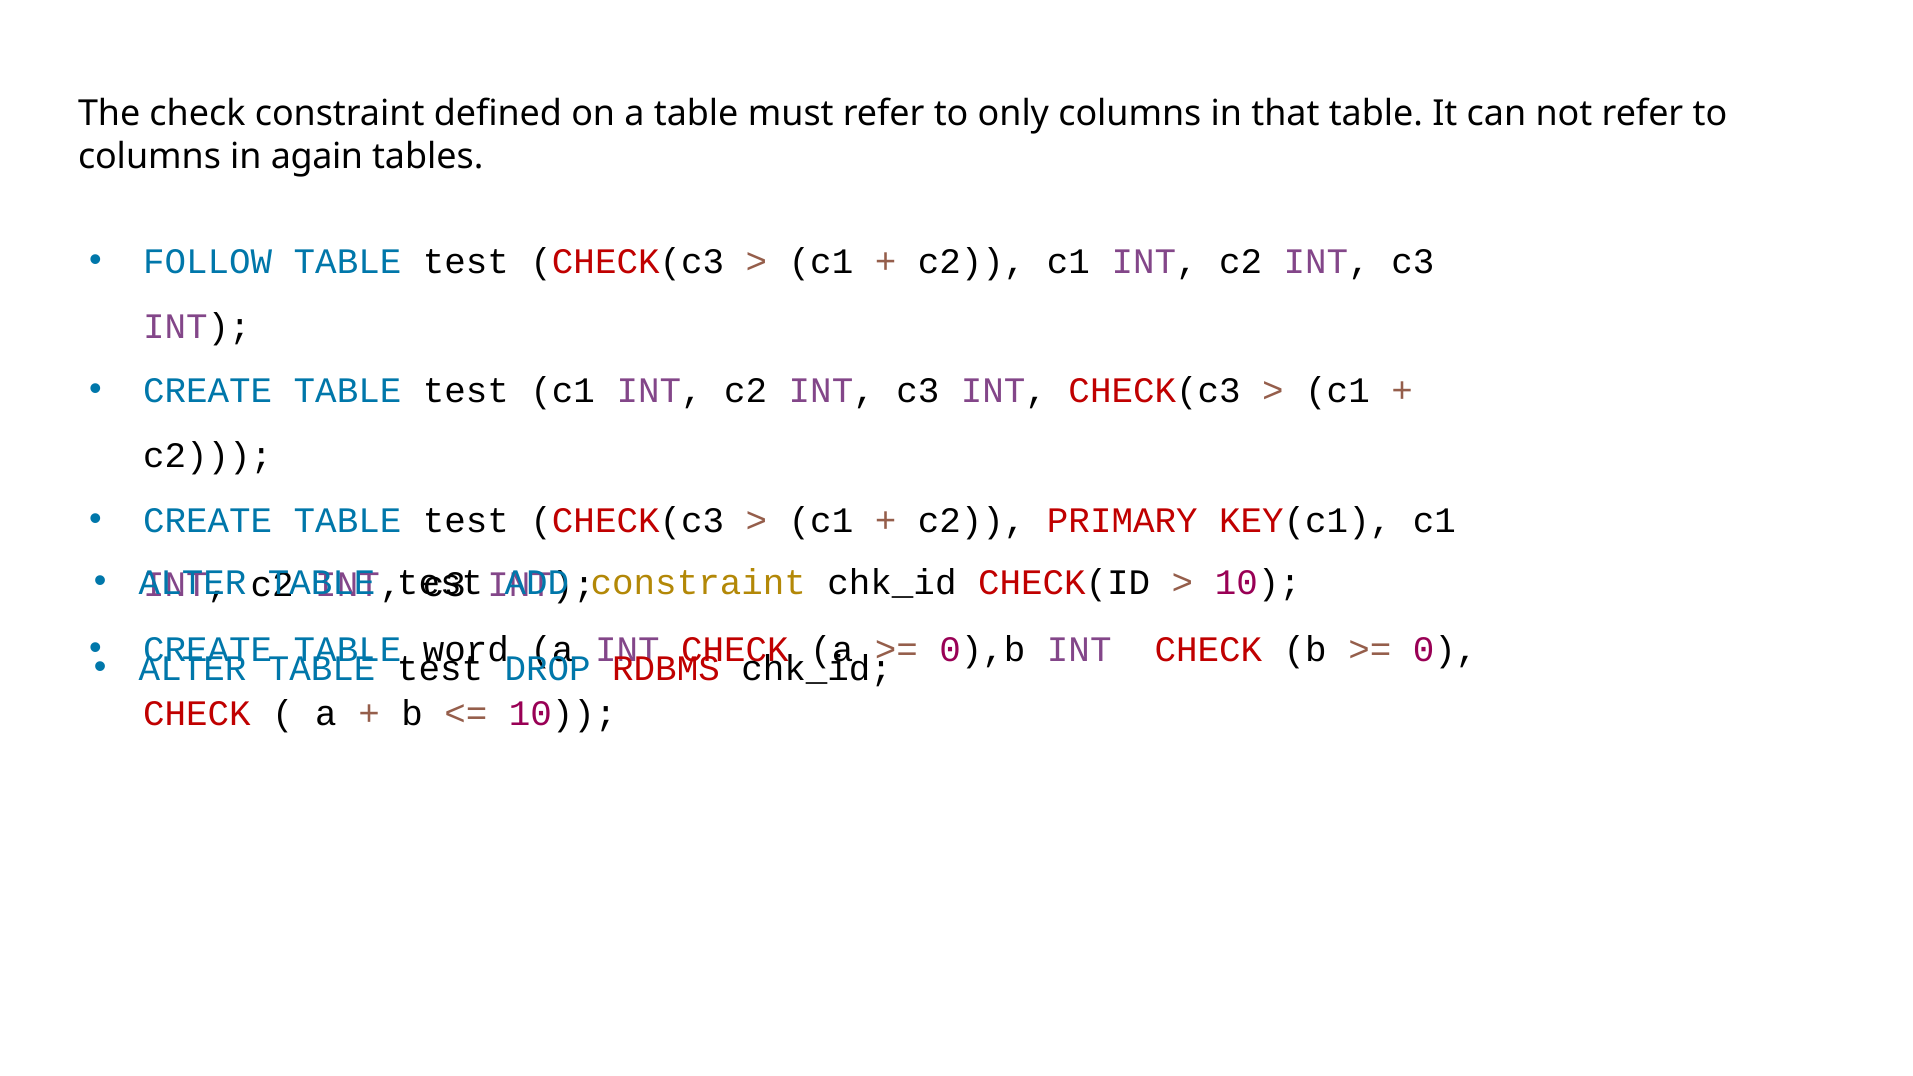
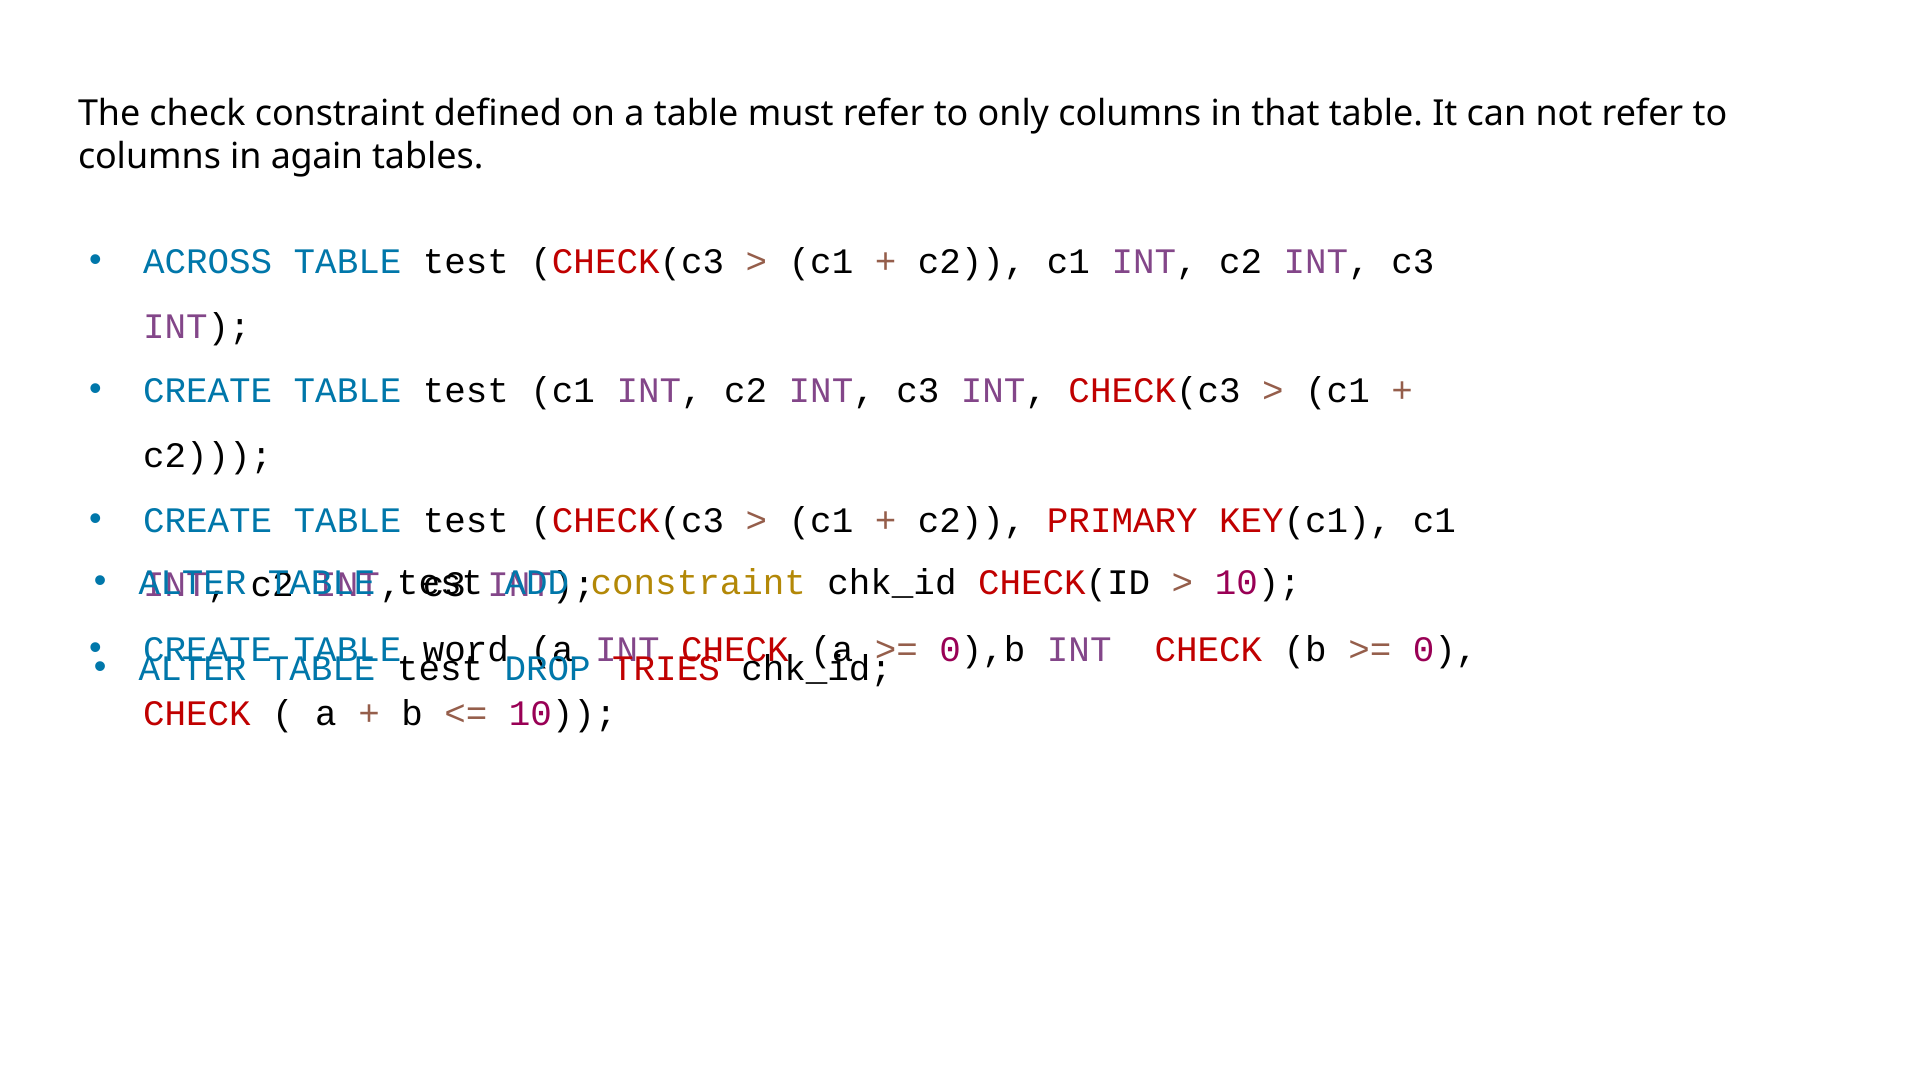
FOLLOW: FOLLOW -> ACROSS (208, 262)
RDBMS: RDBMS -> TRIES (666, 668)
